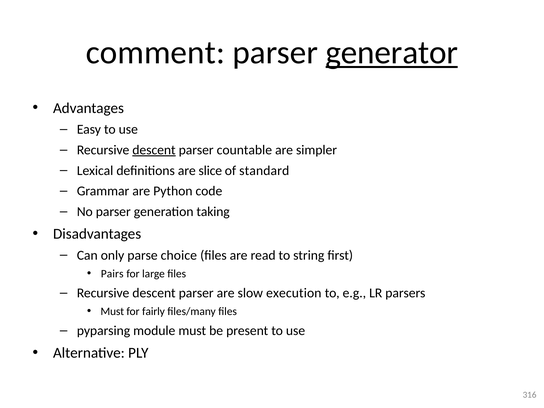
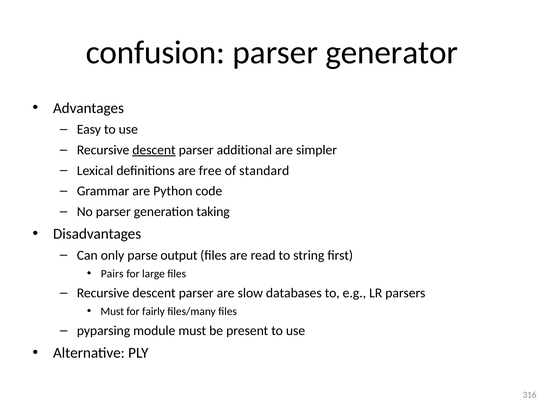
comment: comment -> confusion (155, 53)
generator underline: present -> none (392, 53)
countable: countable -> additional (244, 150)
slice: slice -> free (210, 171)
choice: choice -> output (179, 255)
execution: execution -> databases (294, 293)
